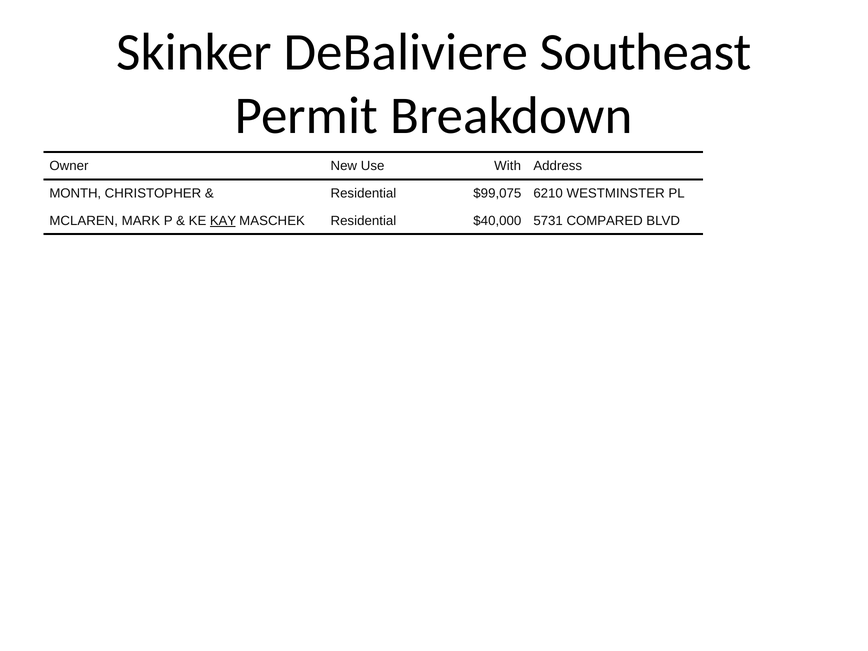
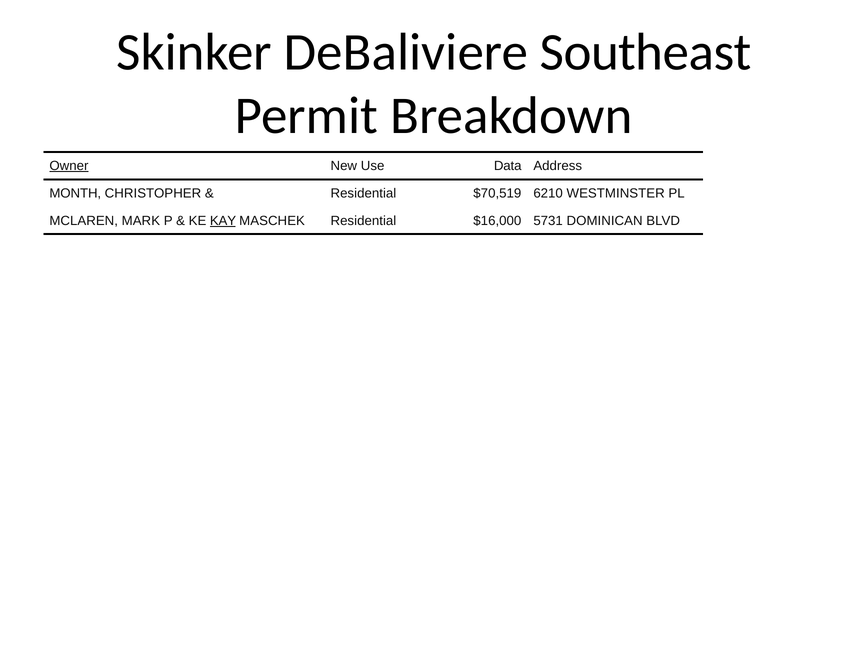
Owner underline: none -> present (69, 166)
With: With -> Data (508, 166)
$99,075: $99,075 -> $70,519 (497, 193)
$40,000: $40,000 -> $16,000 (497, 221)
COMPARED: COMPARED -> DOMINICAN (605, 221)
